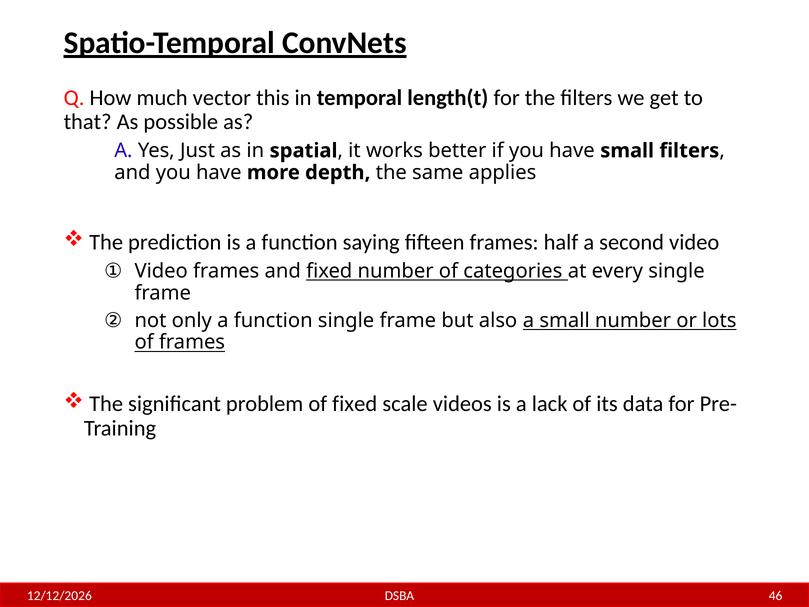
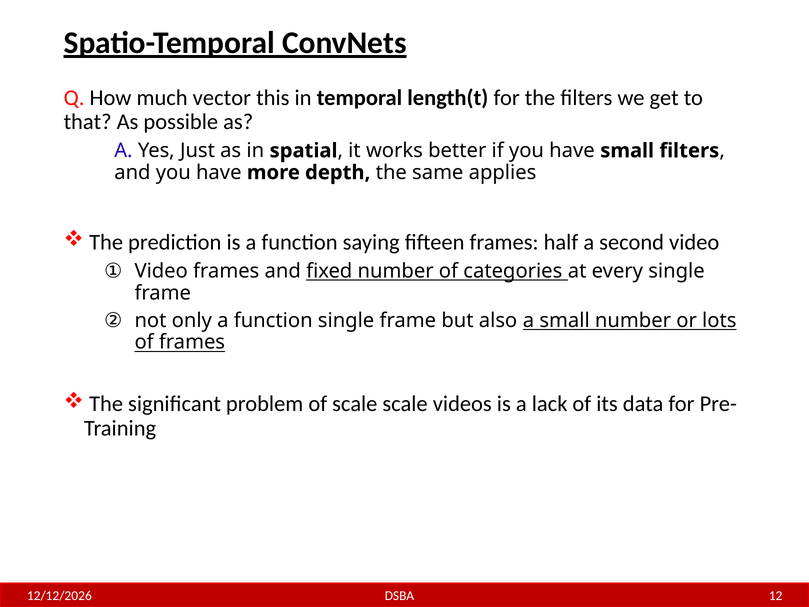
of fixed: fixed -> scale (355, 404)
46: 46 -> 12 (776, 596)
